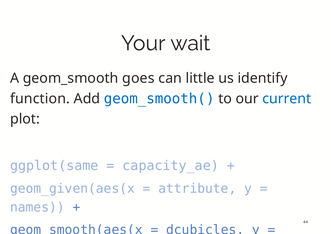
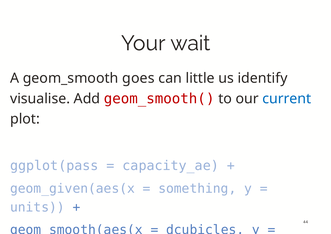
function: function -> visualise (40, 99)
geom_smooth( colour: blue -> red (159, 99)
ggplot(same: ggplot(same -> ggplot(pass (54, 166)
attribute: attribute -> something (197, 189)
names: names -> units (37, 207)
